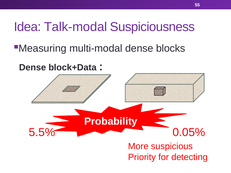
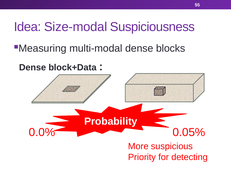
Talk-modal: Talk-modal -> Size-modal (76, 27)
5.5%: 5.5% -> 0.0% (42, 132)
